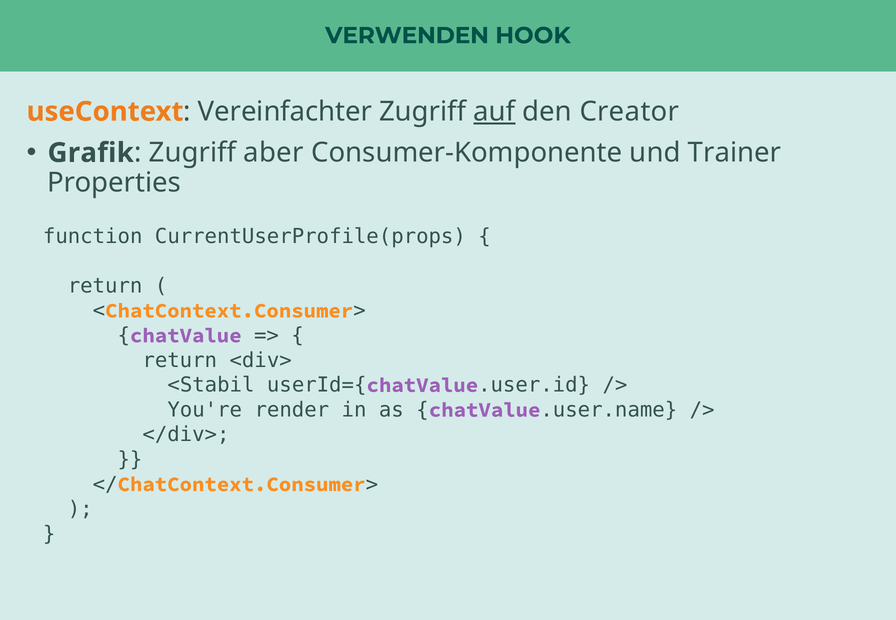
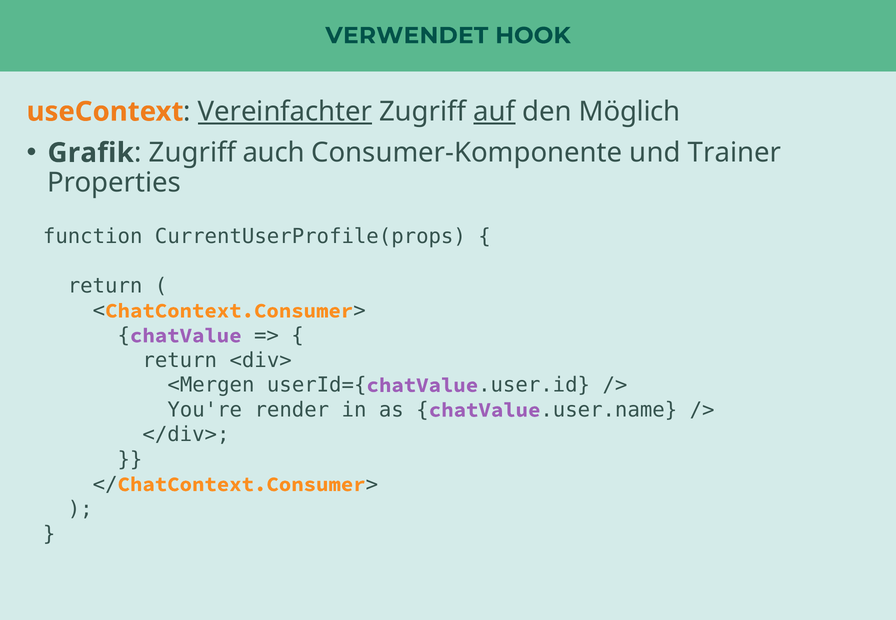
VERWENDEN: VERWENDEN -> VERWENDET (407, 36)
Vereinfachter underline: none -> present (285, 112)
Creator: Creator -> Möglich (630, 112)
aber: aber -> auch (274, 153)
<Stabil: <Stabil -> <Mergen (211, 385)
